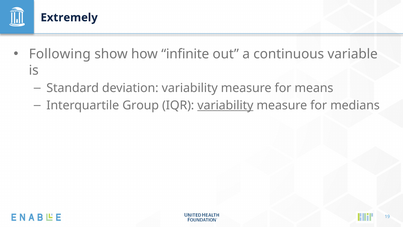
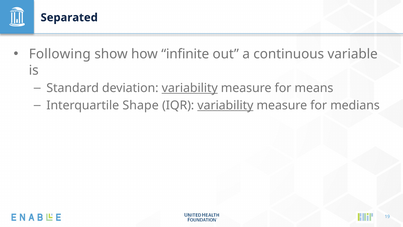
Extremely: Extremely -> Separated (69, 18)
variability underline: none -> present (190, 88)
Group: Group -> Shape (141, 105)
